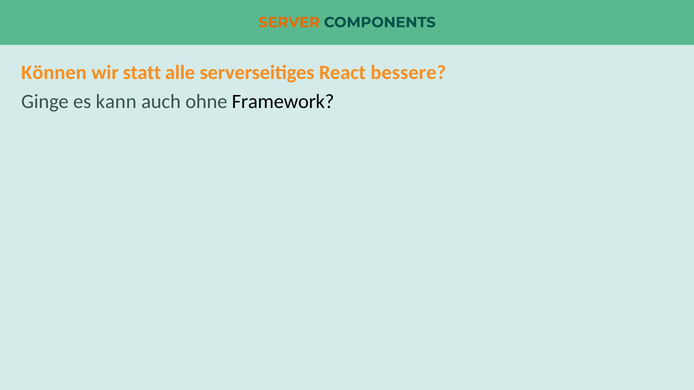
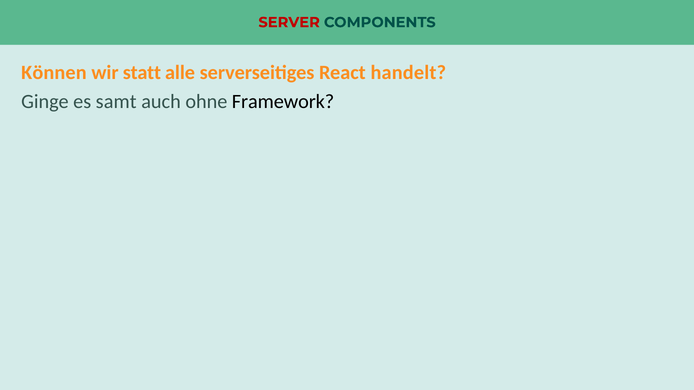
SERVER colour: orange -> red (289, 22)
bessere: bessere -> handelt (408, 73)
kann: kann -> samt (116, 102)
